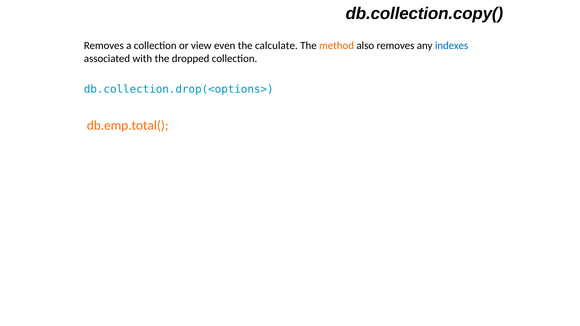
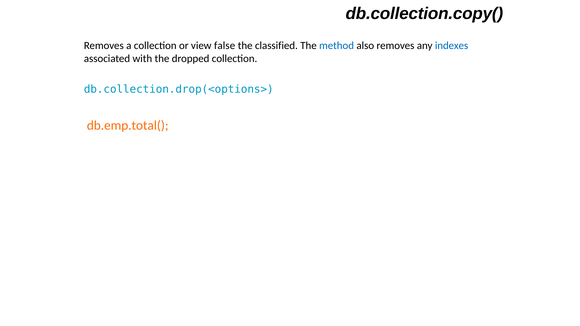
even: even -> false (225, 46)
calculate: calculate -> classified (276, 46)
method colour: orange -> blue (337, 46)
